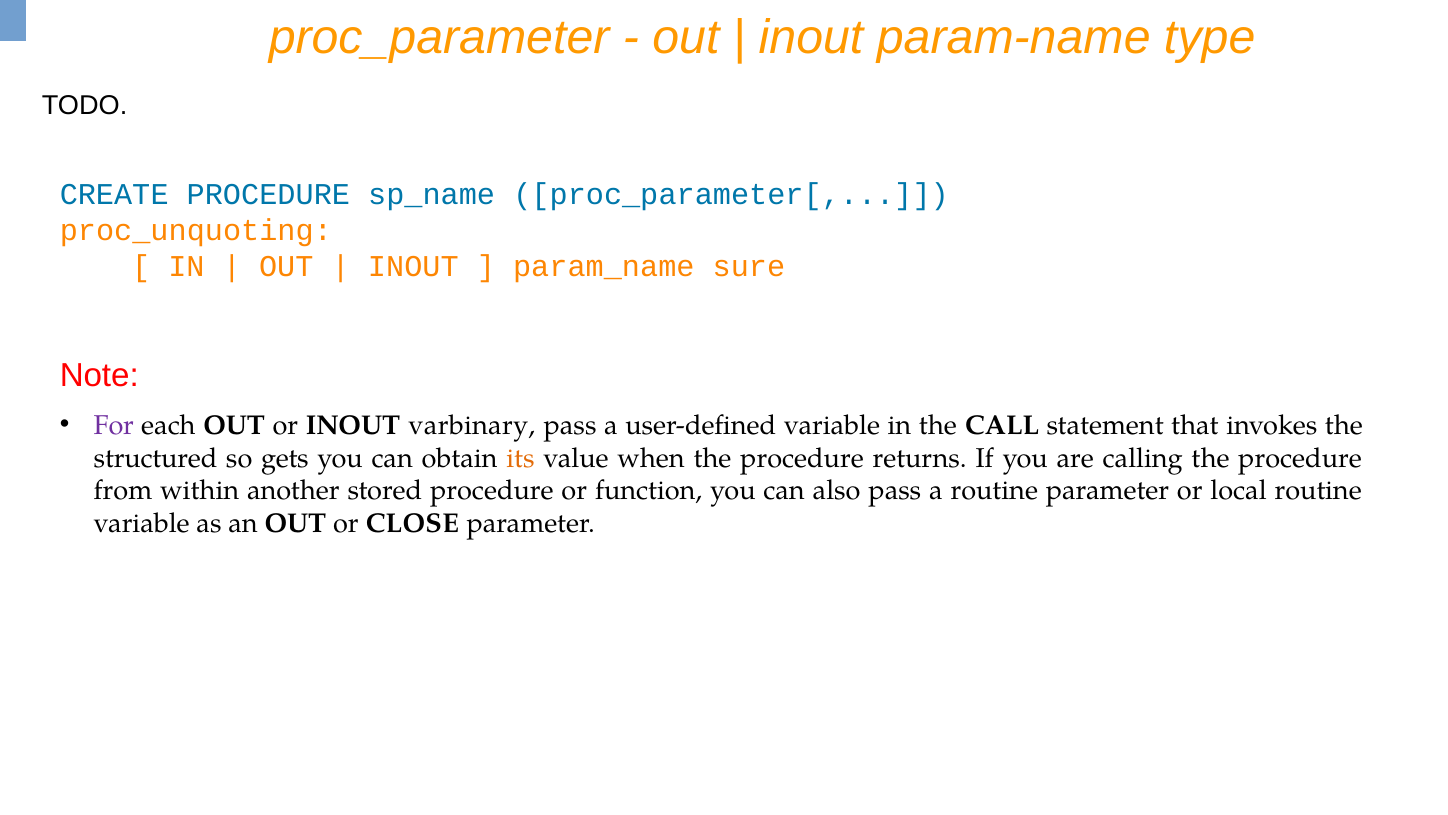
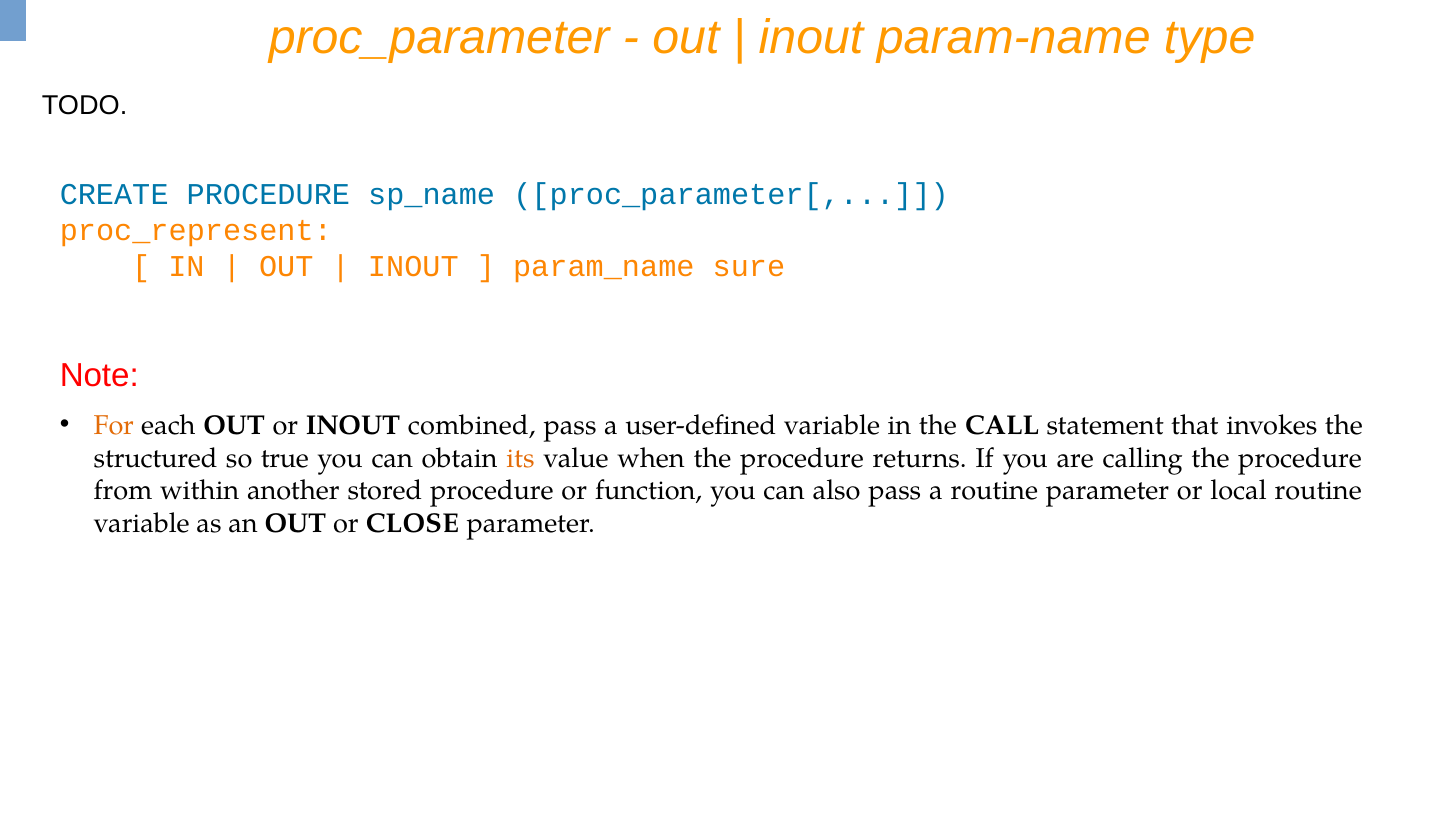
proc_unquoting: proc_unquoting -> proc_represent (196, 230)
For colour: purple -> orange (114, 425)
varbinary: varbinary -> combined (472, 425)
gets: gets -> true (285, 458)
